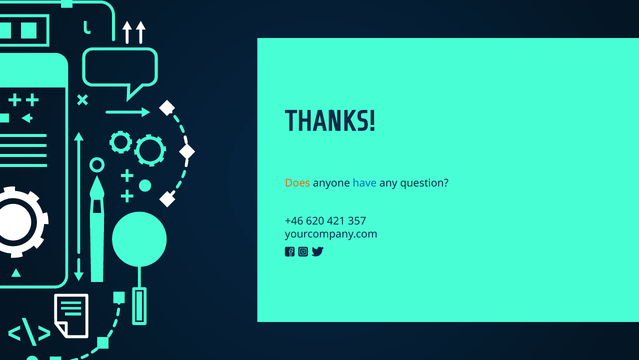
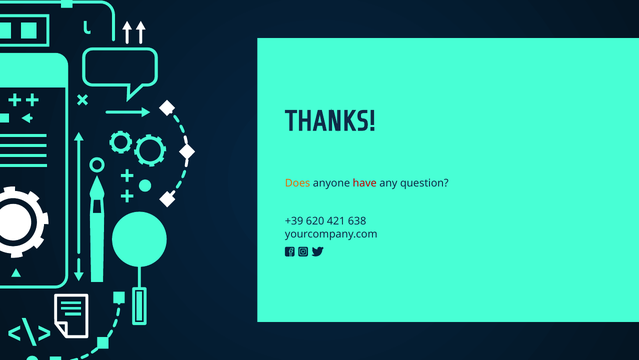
have colour: blue -> red (365, 183)
+46: +46 -> +39 (294, 221)
357: 357 -> 638 (357, 221)
